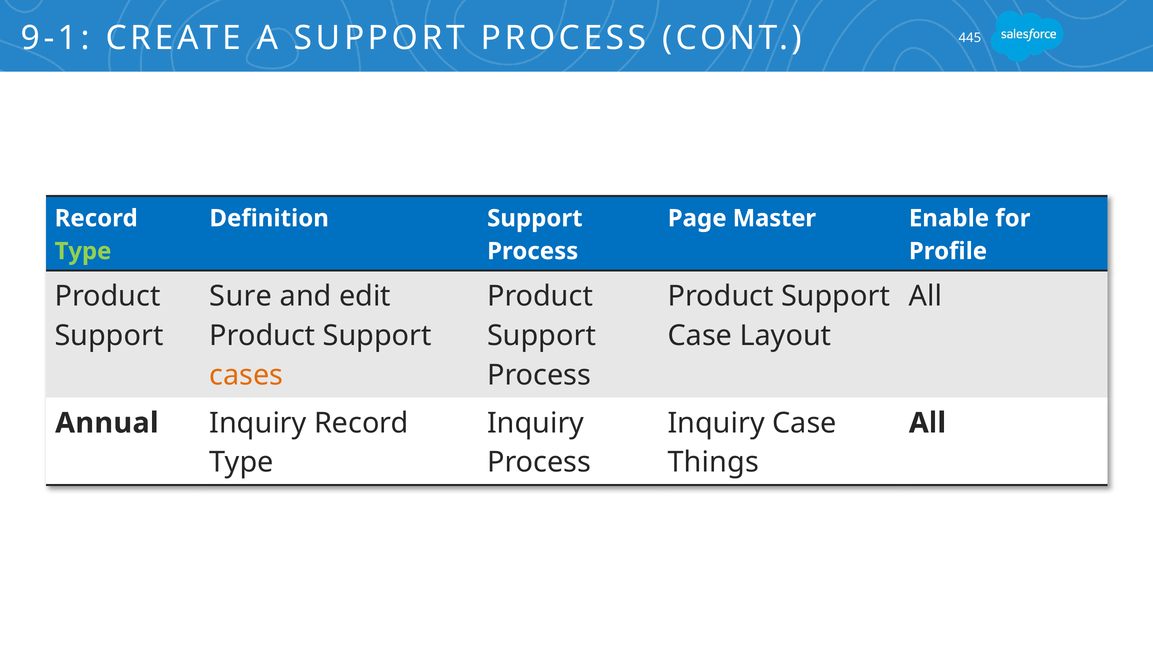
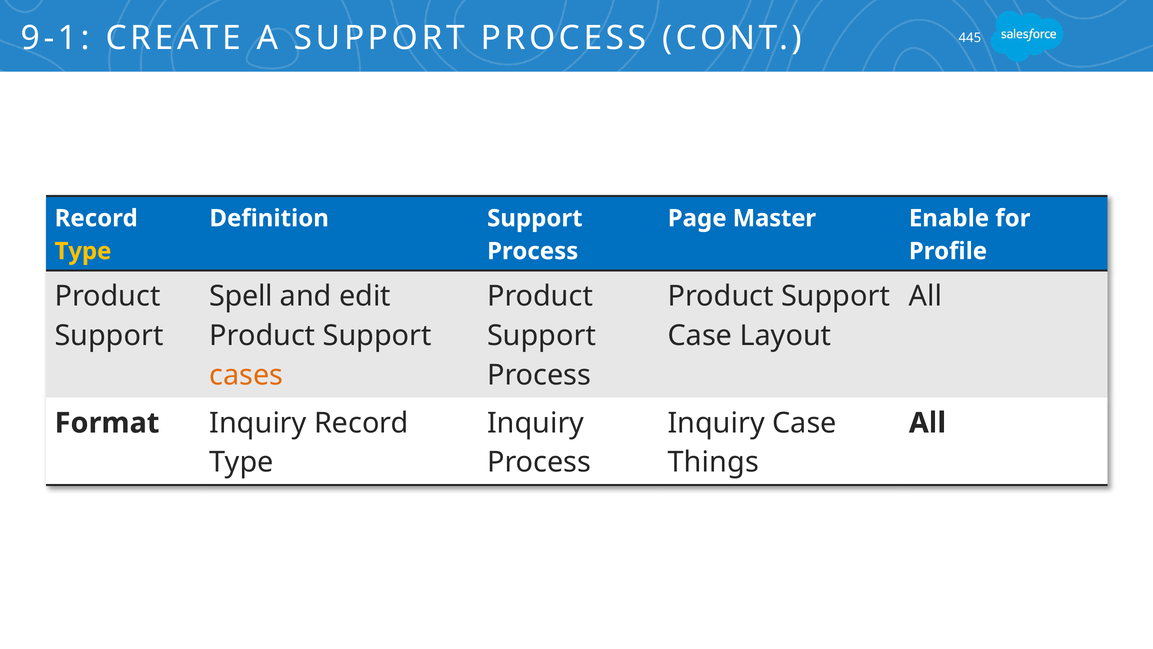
Type colour: light green -> yellow (83, 251)
Sure: Sure -> Spell (241, 296)
Annual: Annual -> Format (107, 423)
